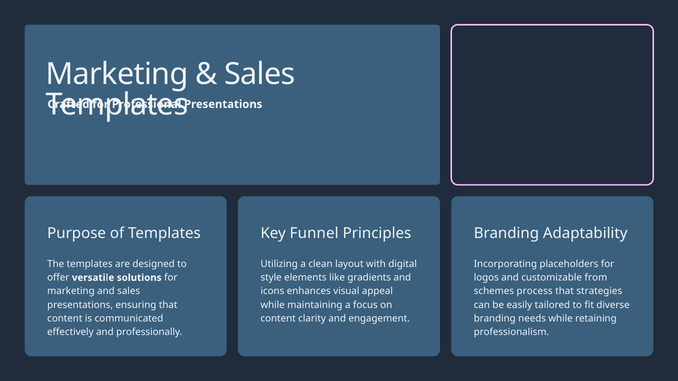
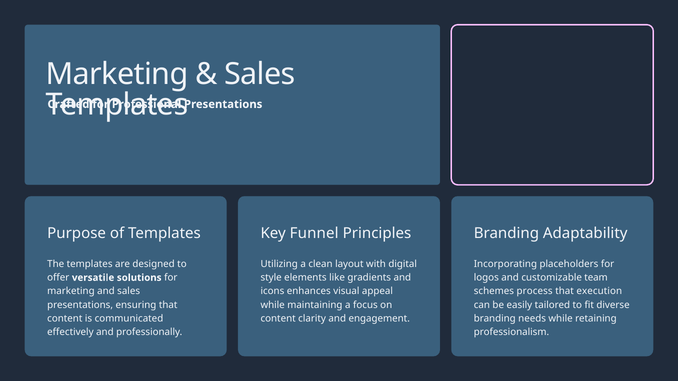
from: from -> team (596, 278)
strategies: strategies -> execution (599, 292)
